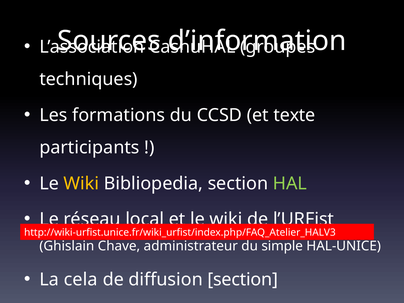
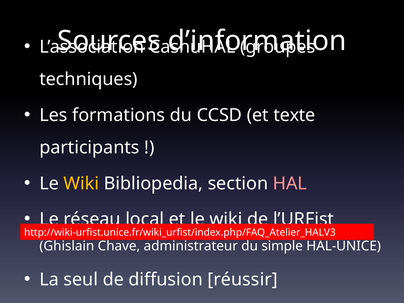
HAL colour: light green -> pink (290, 183)
cela: cela -> seul (81, 279)
diffusion section: section -> réussir (243, 279)
